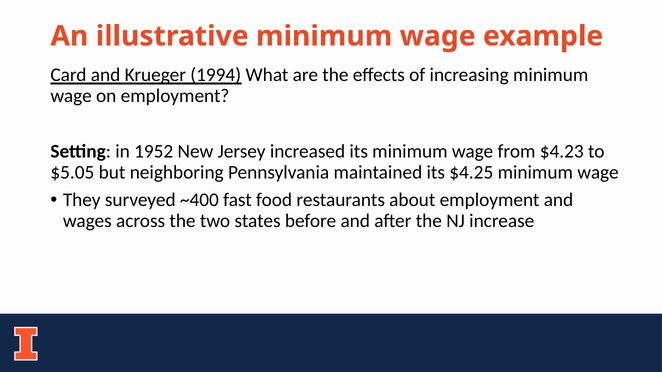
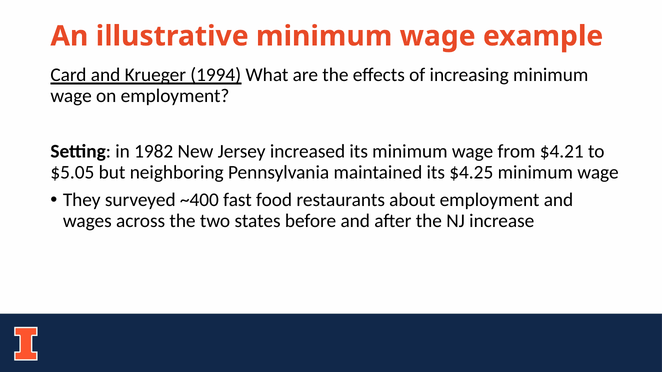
1952: 1952 -> 1982 (154, 152)
$4.23: $4.23 -> $4.21 (562, 152)
